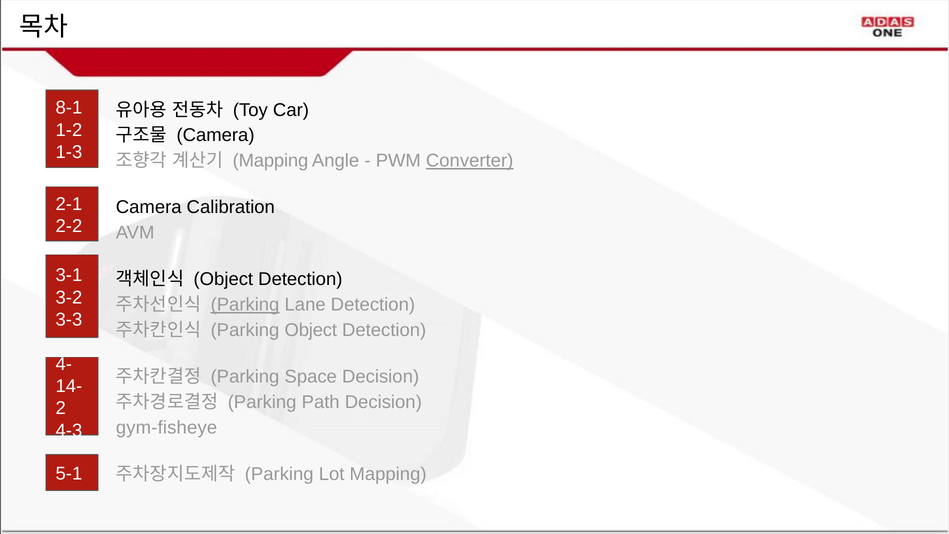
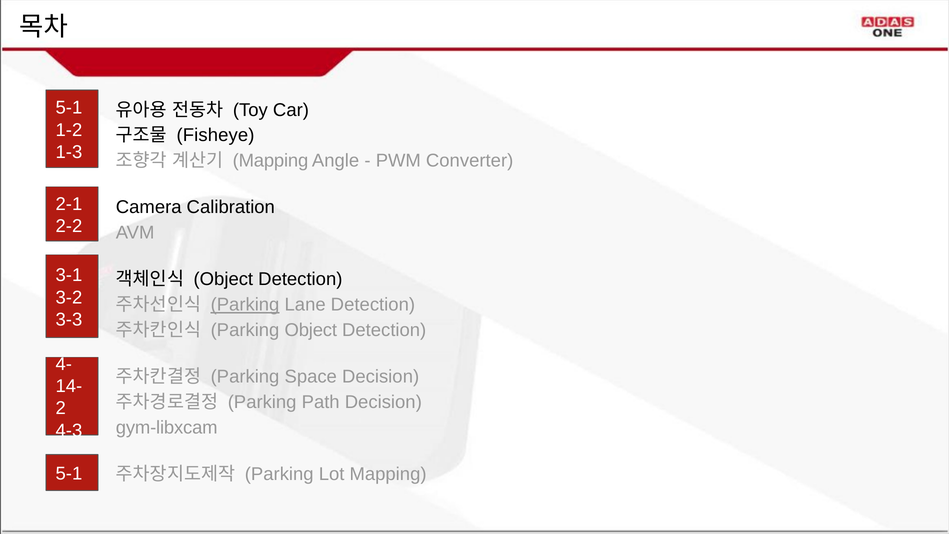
8-1: 8-1 -> 5-1 (69, 108)
Camera: Camera -> Fisheye (215, 135)
Converter underline: present -> none (470, 161)
gym-fisheye: gym-fisheye -> gym-libxcam (167, 428)
